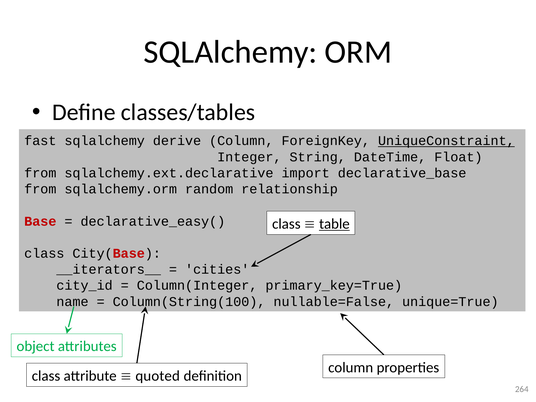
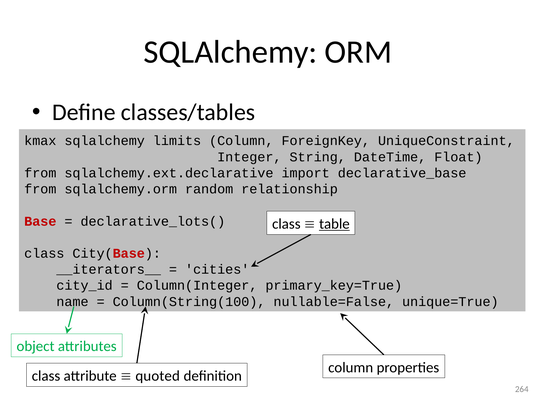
fast: fast -> kmax (40, 141)
derive: derive -> limits (177, 141)
UniqueConstraint underline: present -> none (446, 141)
declarative_easy(: declarative_easy( -> declarative_lots( (153, 221)
